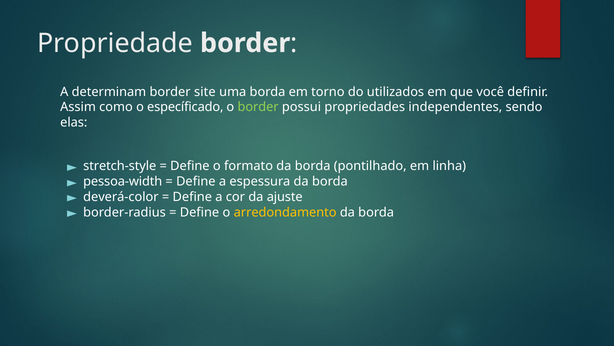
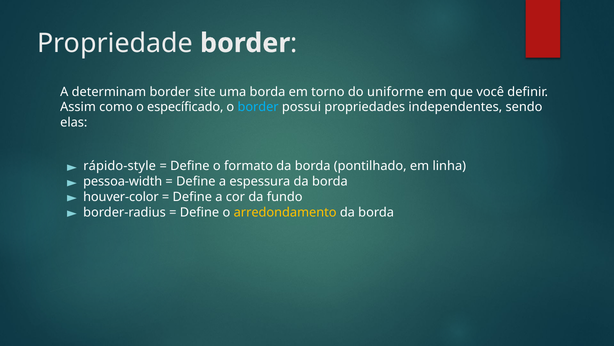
utilizados: utilizados -> uniforme (395, 92)
border colour: light green -> light blue (258, 107)
stretch-style: stretch-style -> rápido-style (120, 166)
deverá-color: deverá-color -> houver-color (121, 197)
ajuste: ajuste -> fundo (285, 197)
